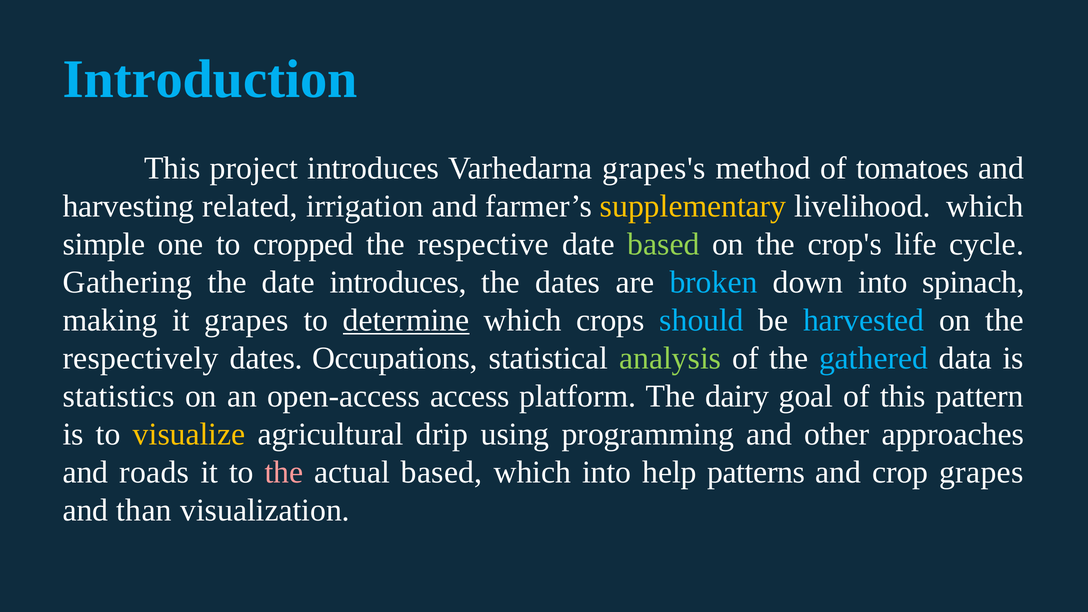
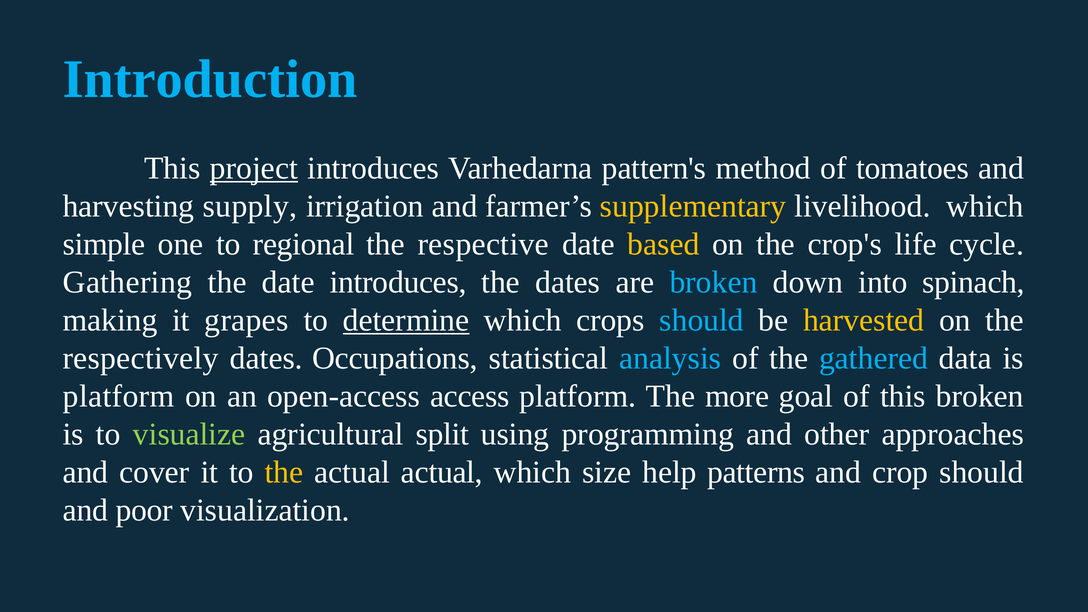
project underline: none -> present (254, 168)
grapes's: grapes's -> pattern's (654, 168)
related: related -> supply (250, 206)
cropped: cropped -> regional (304, 244)
based colour: light green -> yellow (663, 244)
harvested colour: light blue -> yellow (864, 320)
analysis colour: light green -> light blue (670, 358)
statistics: statistics -> platform (119, 396)
dairy: dairy -> more (737, 396)
this pattern: pattern -> broken (980, 396)
visualize colour: yellow -> light green (189, 434)
drip: drip -> split (442, 434)
roads: roads -> cover (154, 472)
the colour: pink -> yellow (284, 472)
actual based: based -> actual (442, 472)
which into: into -> size (607, 472)
crop grapes: grapes -> should (981, 472)
than: than -> poor (144, 510)
